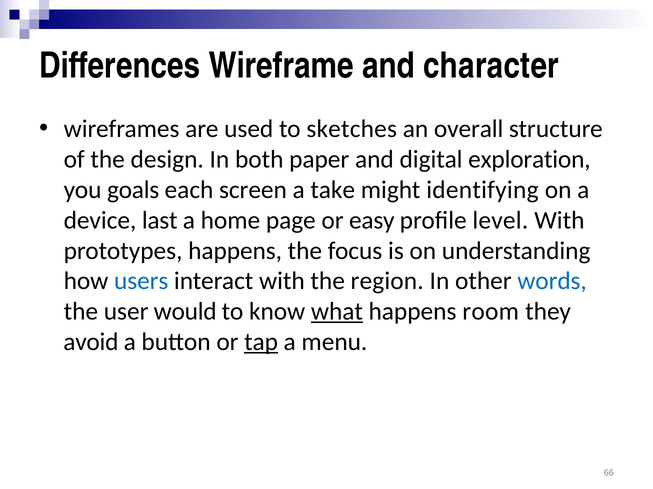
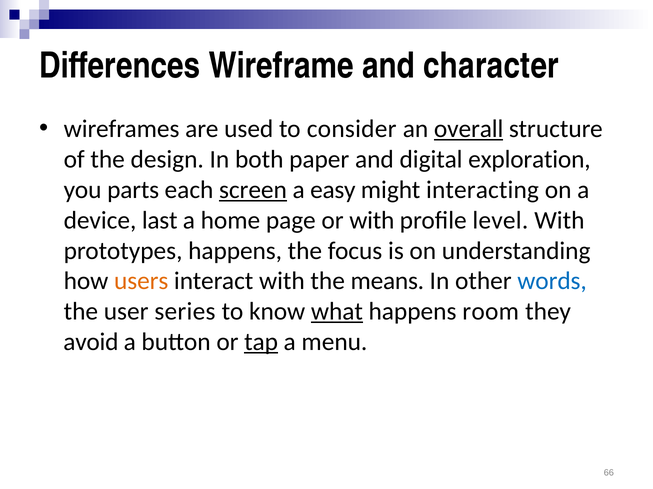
sketches: sketches -> consider (352, 129)
overall underline: none -> present (469, 129)
goals: goals -> parts (133, 190)
screen underline: none -> present (253, 190)
take: take -> easy (333, 190)
identifying: identifying -> interacting (482, 190)
or easy: easy -> with (372, 221)
users colour: blue -> orange (141, 282)
region: region -> means (387, 282)
would: would -> series (185, 312)
